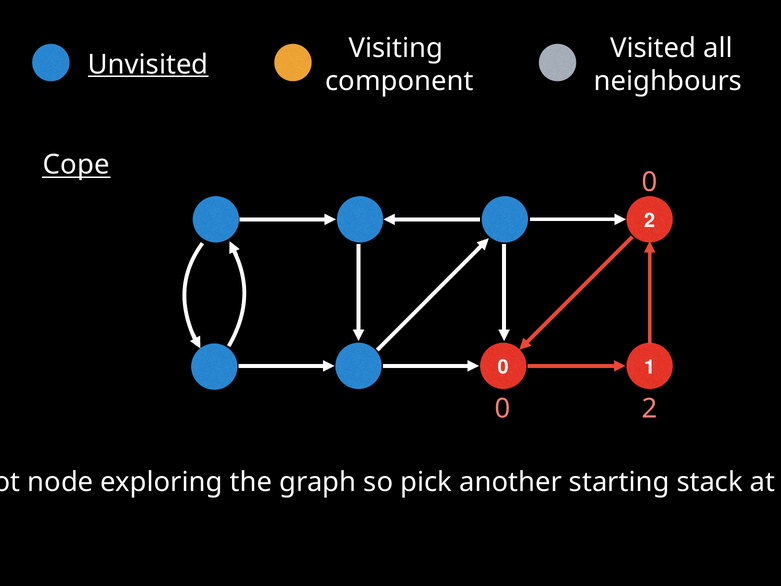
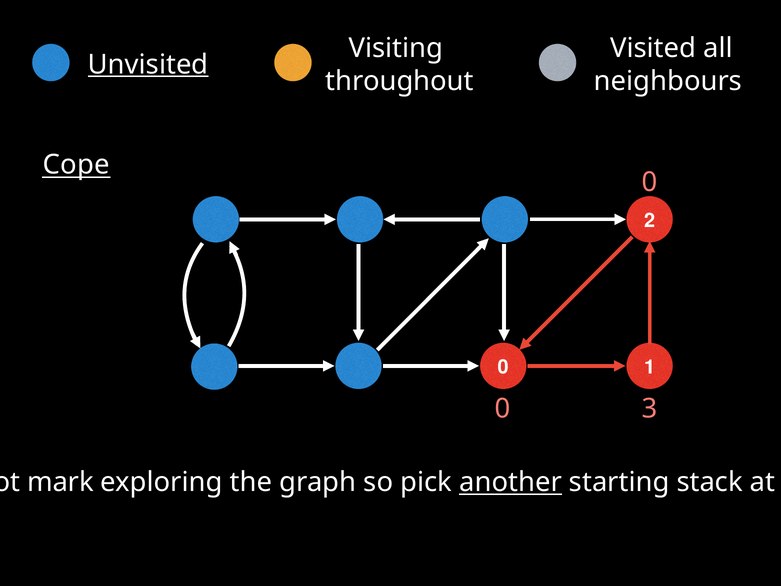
component: component -> throughout (399, 81)
2: 2 -> 3 (650, 408)
node: node -> mark (61, 482)
another underline: none -> present (511, 482)
